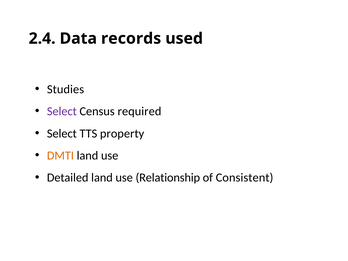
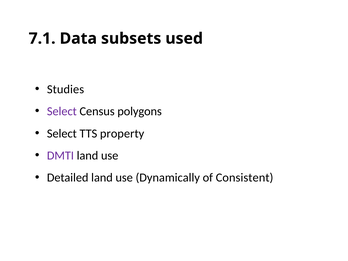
2.4: 2.4 -> 7.1 (42, 38)
records: records -> subsets (131, 38)
required: required -> polygons (140, 111)
DMTI colour: orange -> purple (60, 156)
Relationship: Relationship -> Dynamically (168, 178)
